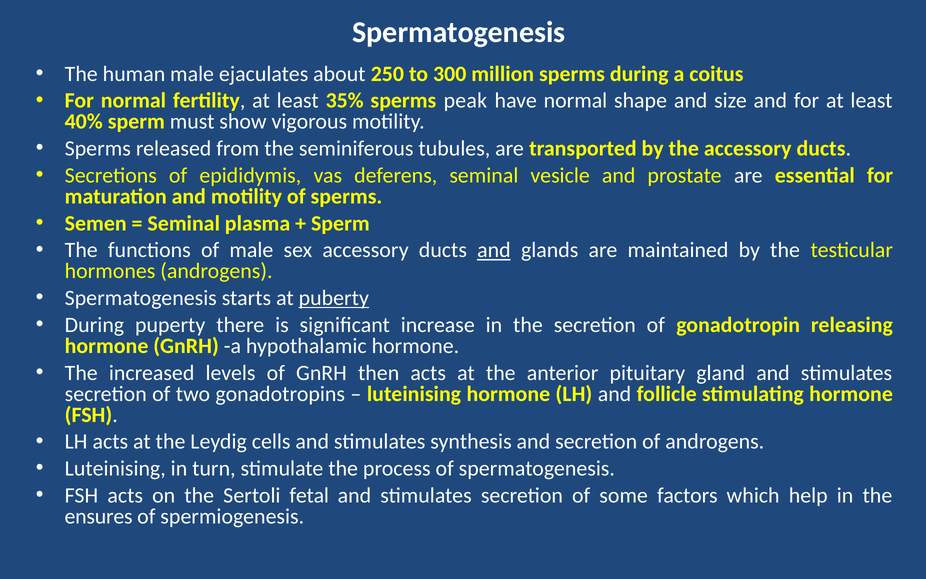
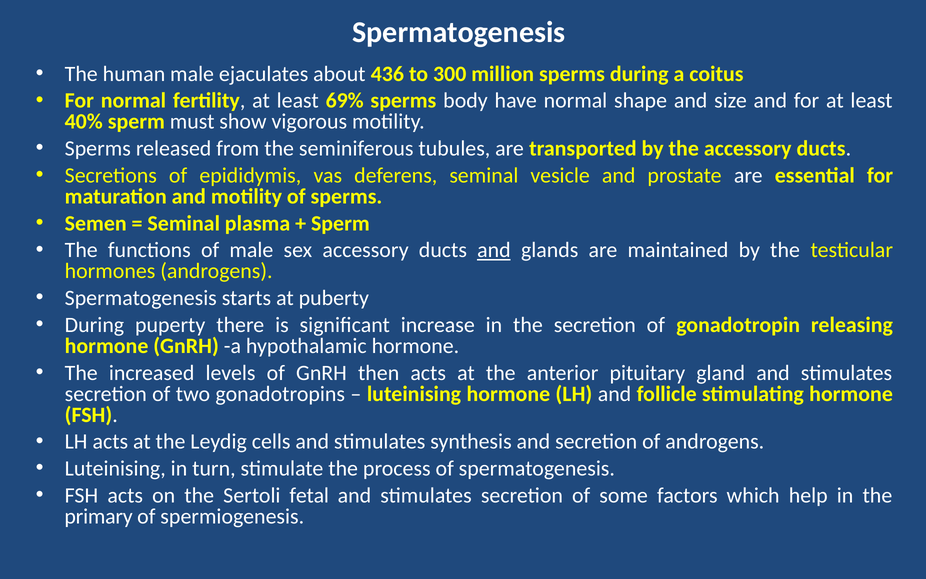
250: 250 -> 436 (387, 74)
35%: 35% -> 69% (345, 101)
peak: peak -> body (465, 101)
puberty underline: present -> none (334, 298)
ensures: ensures -> primary (99, 516)
